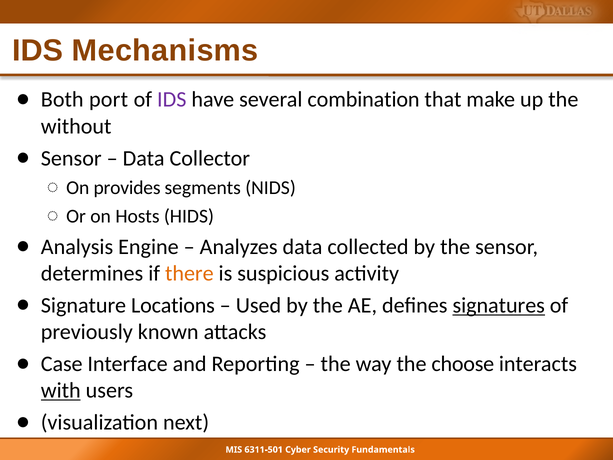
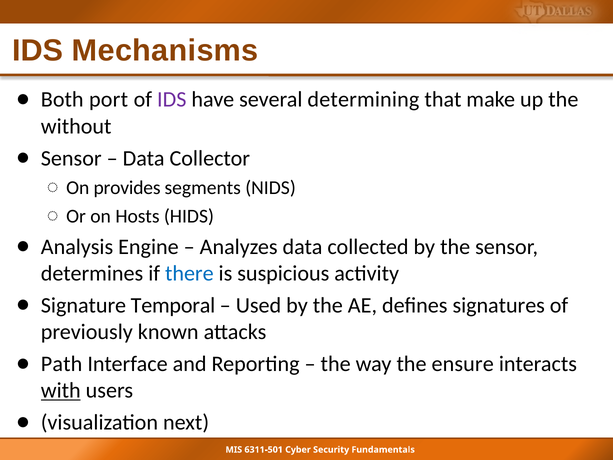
combination: combination -> determining (363, 100)
there colour: orange -> blue (189, 273)
Locations: Locations -> Temporal (173, 305)
signatures underline: present -> none (499, 305)
Case: Case -> Path (62, 364)
choose: choose -> ensure (463, 364)
